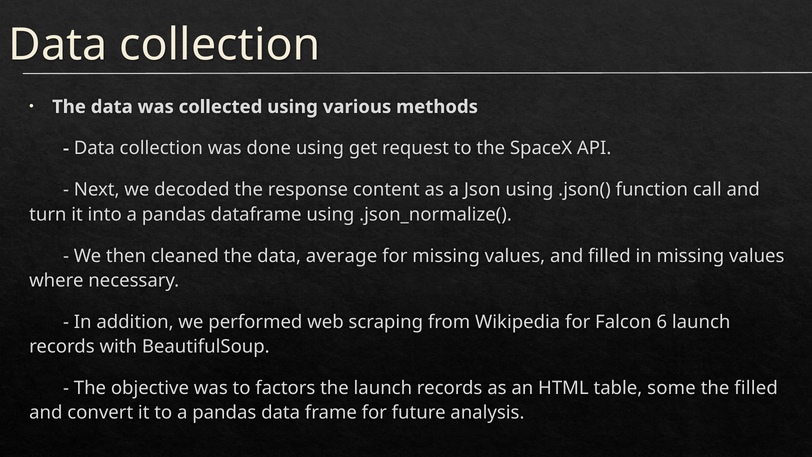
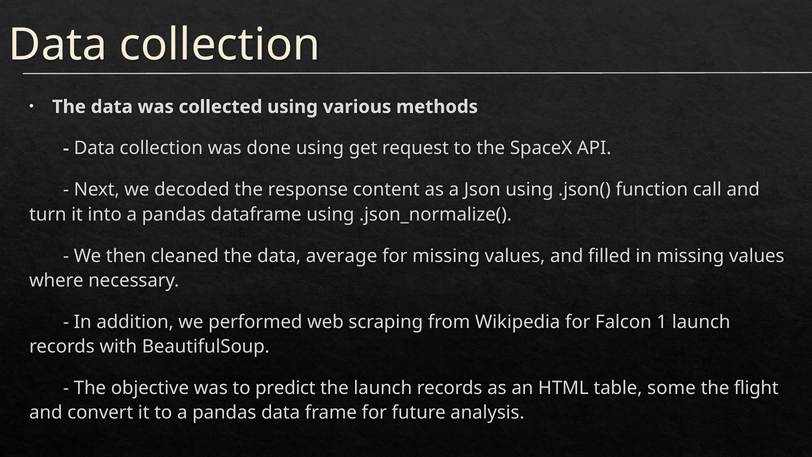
6: 6 -> 1 (662, 322)
factors: factors -> predict (285, 388)
the filled: filled -> flight (756, 388)
